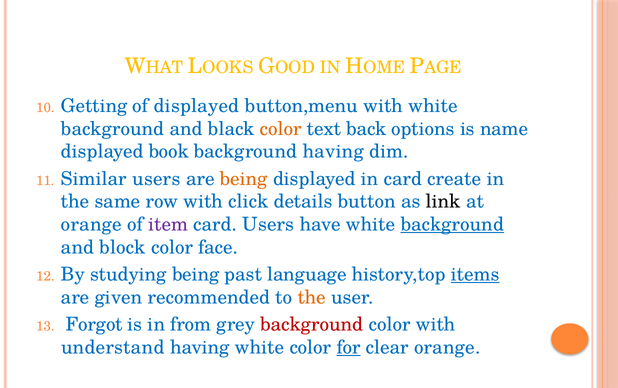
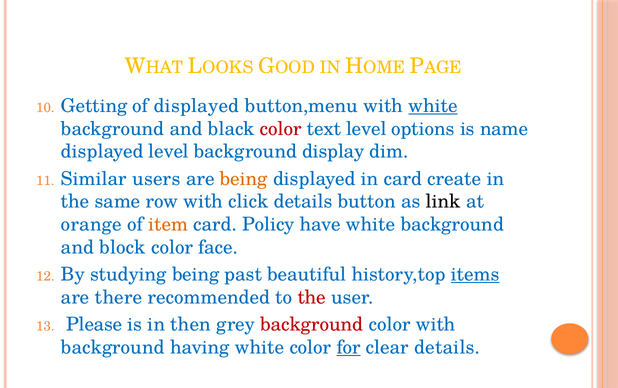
white underline: none -> present (433, 106)
color colour: orange -> red (281, 129)
text back: back -> level (366, 129)
displayed book: book -> level (169, 152)
background having: having -> display (333, 152)
item colour: purple -> orange (168, 225)
card Users: Users -> Policy (268, 225)
background underline: present -> none (452, 225)
language: language -> beautiful (307, 275)
given: given -> there (119, 297)
the colour: orange -> red (312, 297)
Forgot: Forgot -> Please (94, 325)
from: from -> then (191, 325)
understand: understand -> background (113, 348)
clear orange: orange -> details (447, 348)
